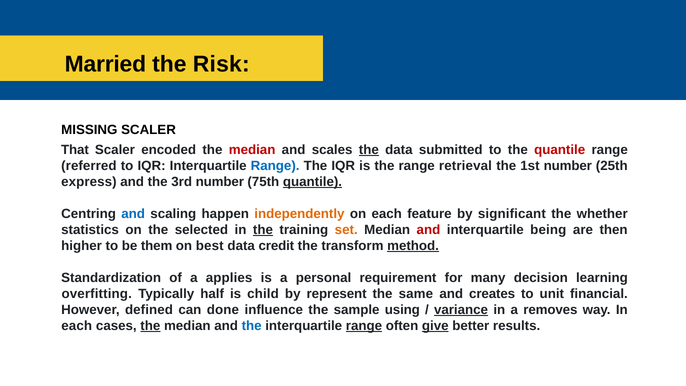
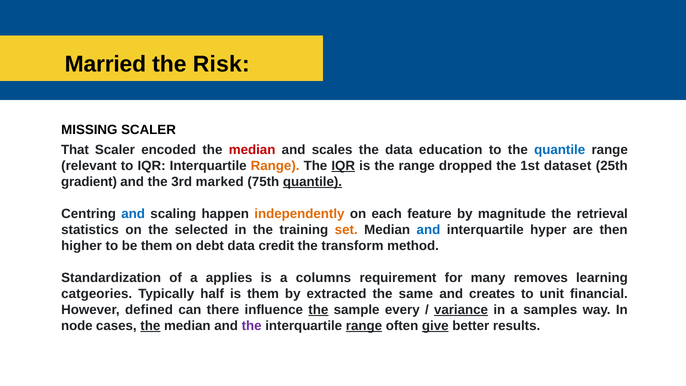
the underline: present -> none (369, 150)
submitted: submitted -> education (451, 150)
quantile colour: red -> blue (560, 150)
referred: referred -> relevant (89, 166)
Range colour: blue -> orange (275, 166)
IQR underline: none -> present (343, 166)
retrieval: retrieval -> dropped (466, 166)
1st number: number -> dataset (568, 166)
express: express -> gradient (89, 182)
3rd number: number -> marked (220, 182)
significant: significant -> magnitude (512, 214)
whether: whether -> retrieval (602, 214)
the underline: present -> none (263, 230)
and colour: red -> blue (428, 230)
being: being -> hyper (548, 230)
best: best -> debt (210, 246)
method underline: present -> none (413, 246)
personal: personal -> columns (323, 278)
decision: decision -> removes (541, 278)
overfitting: overfitting -> catgeories (97, 294)
is child: child -> them (263, 294)
represent: represent -> extracted (337, 294)
done: done -> there (223, 310)
the underline: none -> present (318, 310)
using: using -> every (402, 310)
removes: removes -> samples (550, 310)
each: each -> node (77, 326)
the colour: blue -> purple (252, 326)
